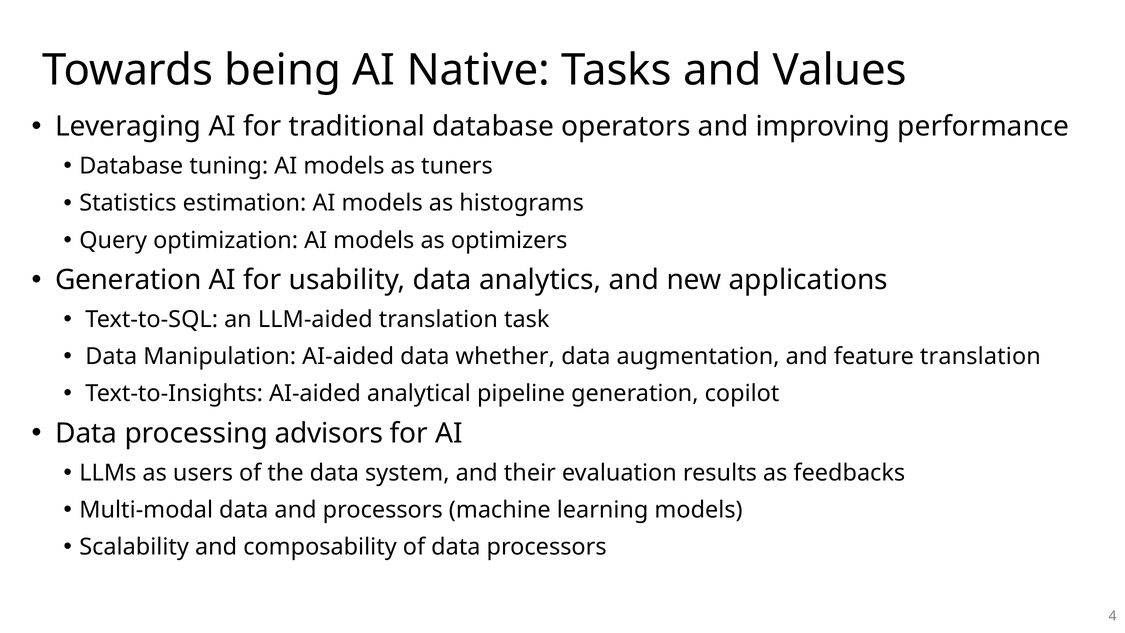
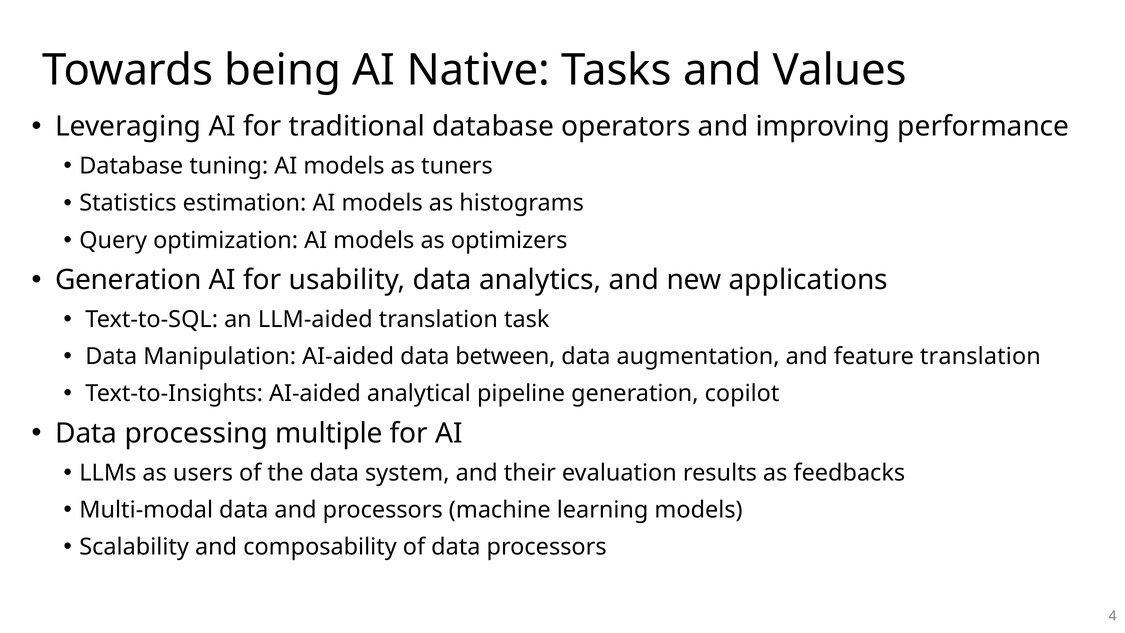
whether: whether -> between (505, 356)
advisors: advisors -> multiple (329, 433)
